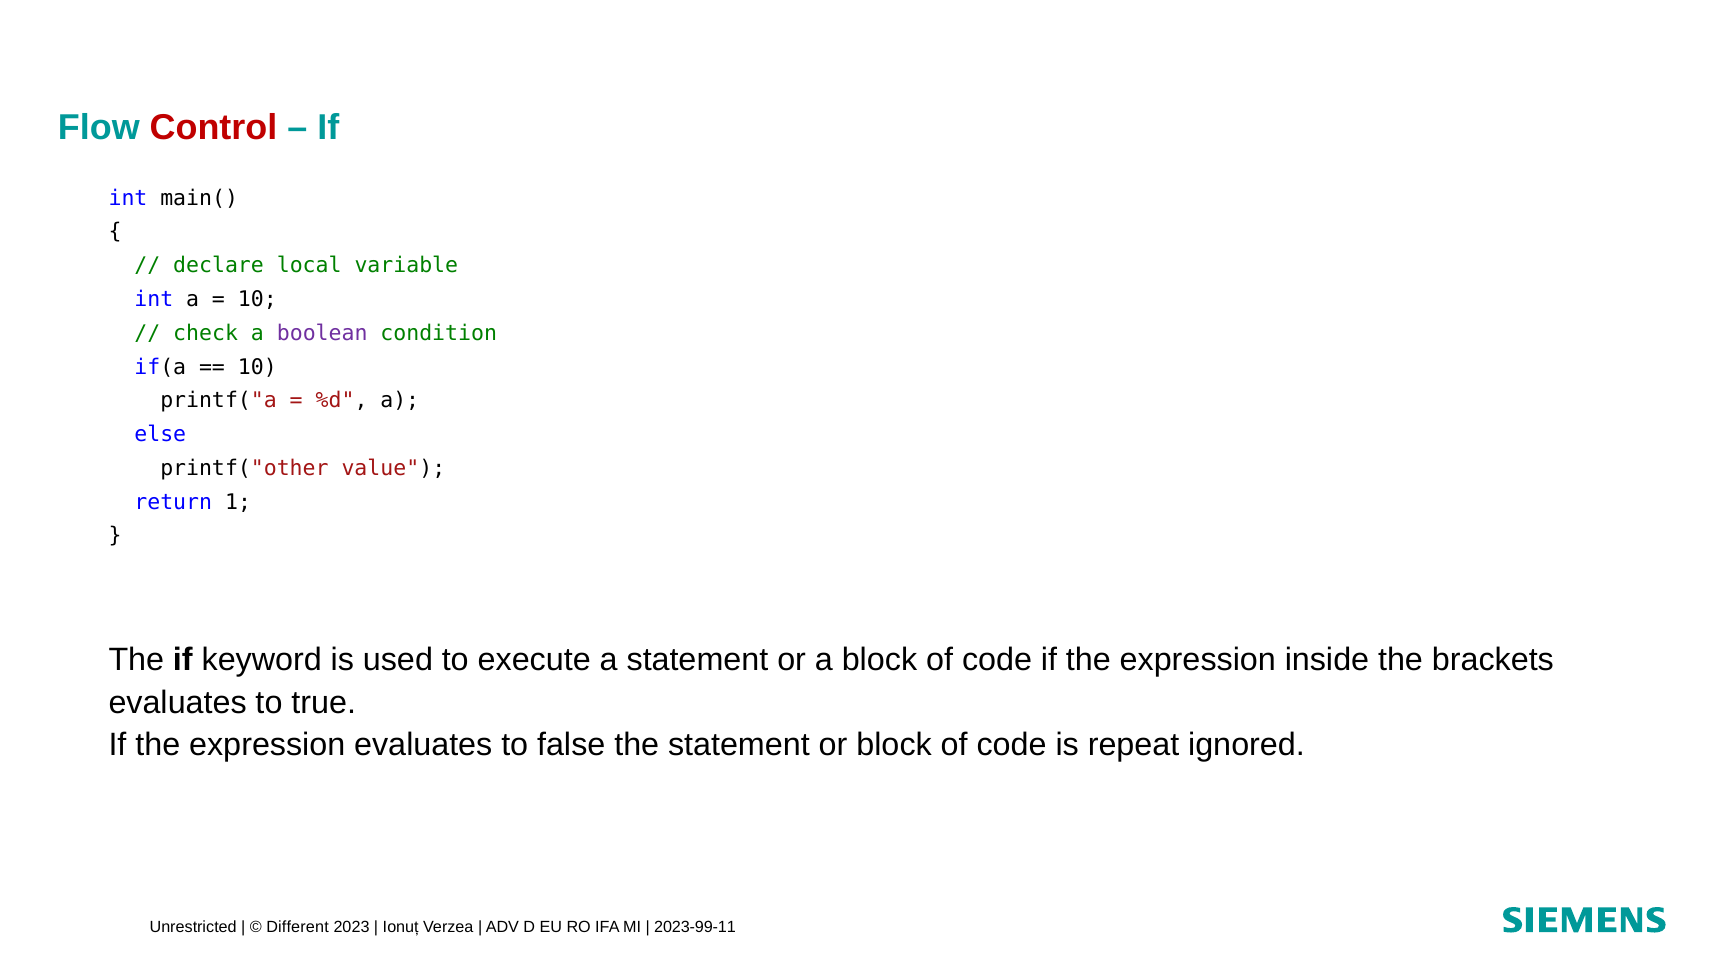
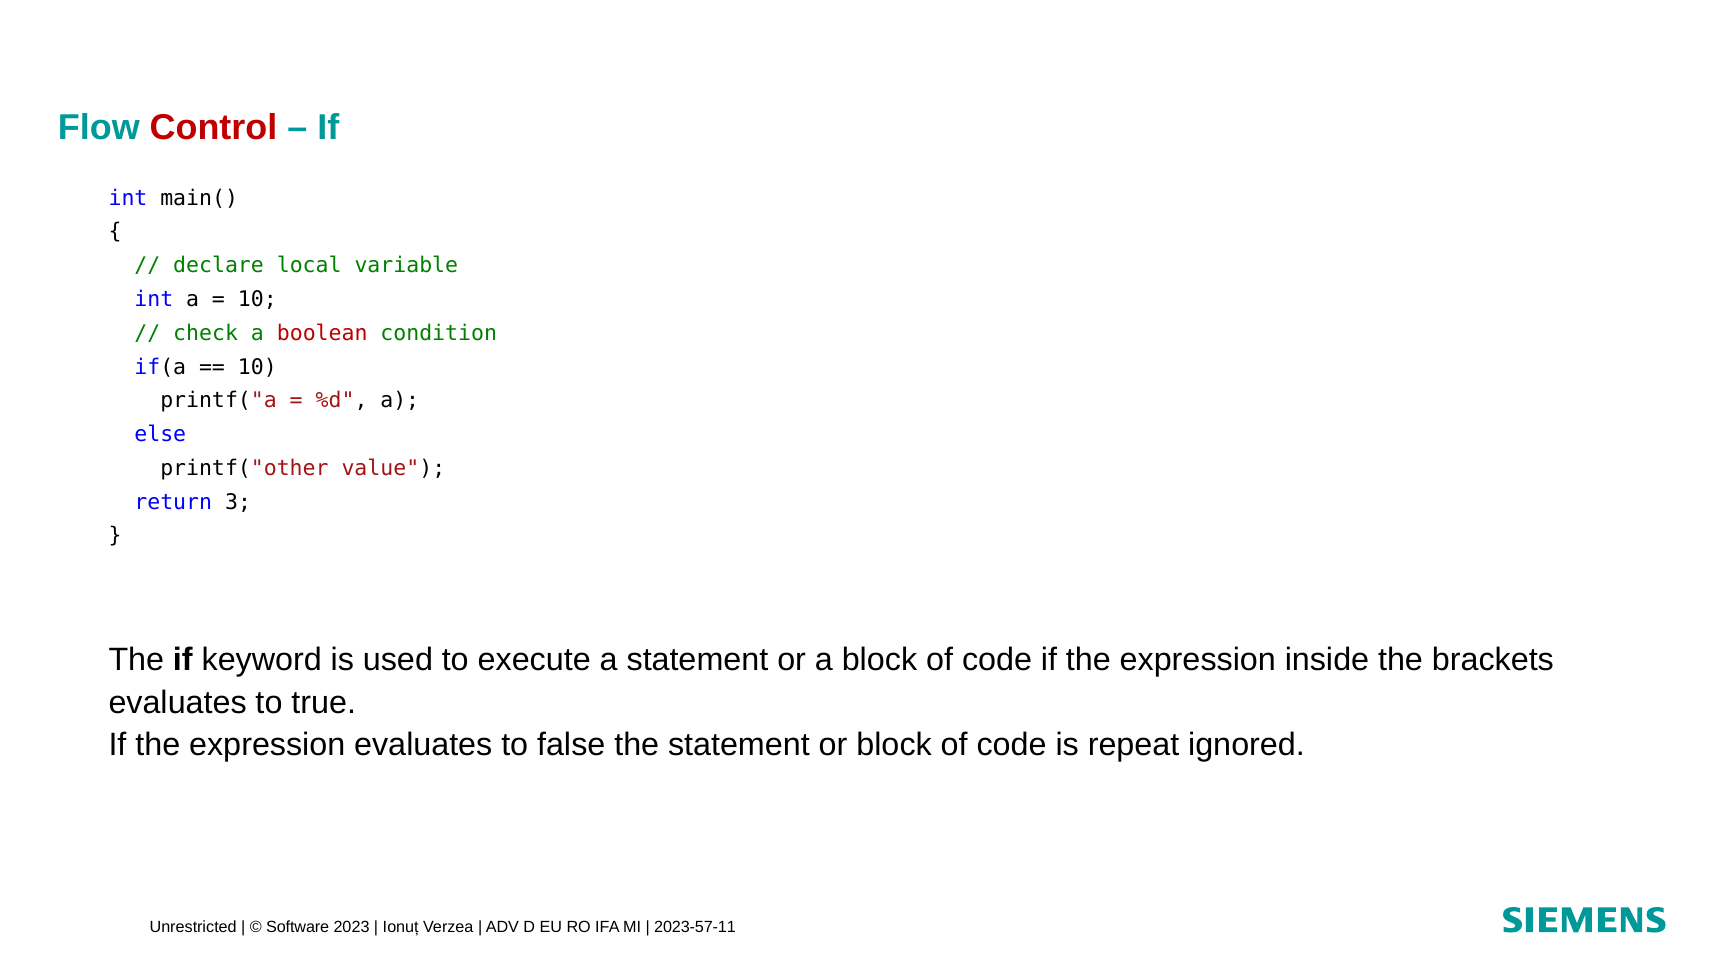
boolean colour: purple -> red (322, 333)
1: 1 -> 3 (238, 502)
Different: Different -> Software (298, 927)
2023-99-11: 2023-99-11 -> 2023-57-11 (695, 927)
